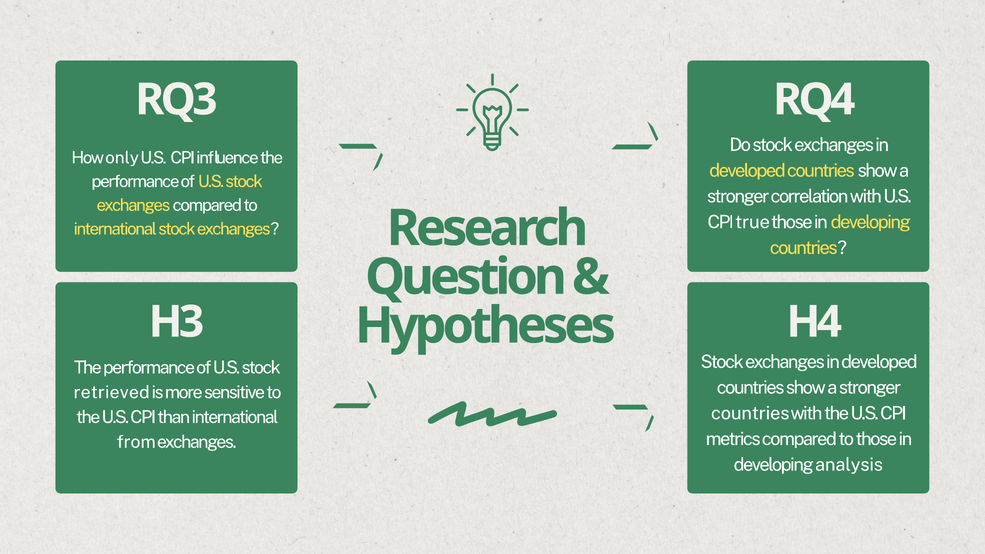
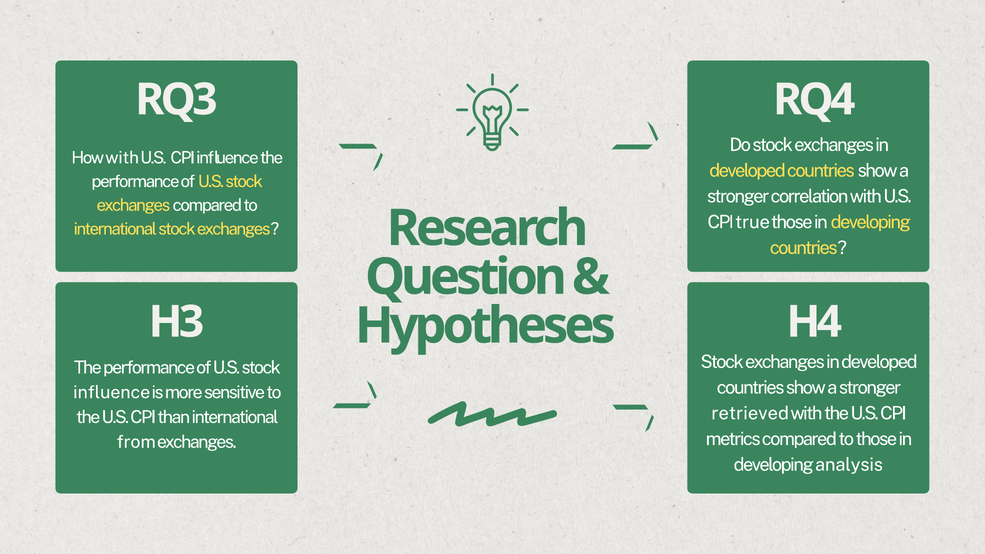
How only: only -> with (122, 158)
retrieved: retrieved -> influence (112, 392)
countries: countries -> retrieved (750, 413)
